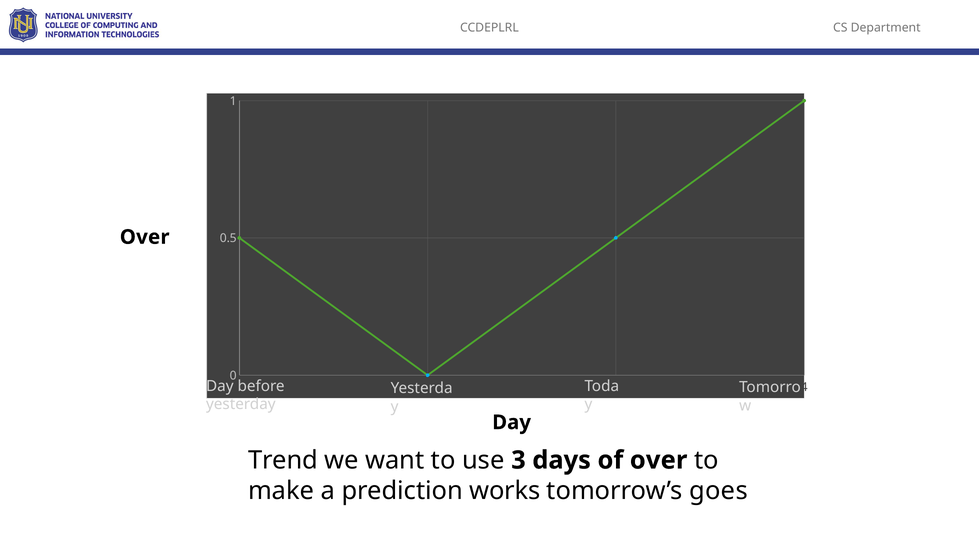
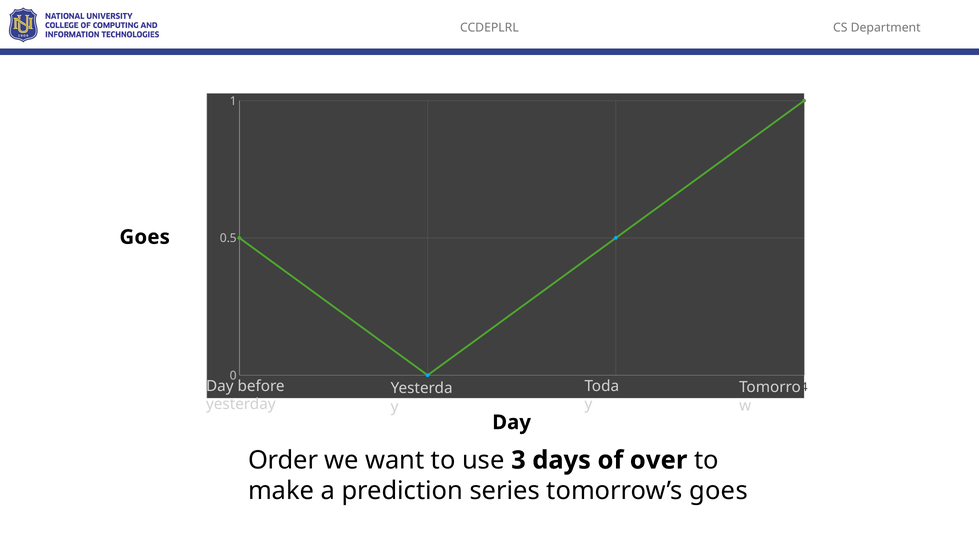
Over: Over -> Goes (145, 237)
Trend: Trend -> Order (283, 460)
works: works -> series (505, 491)
